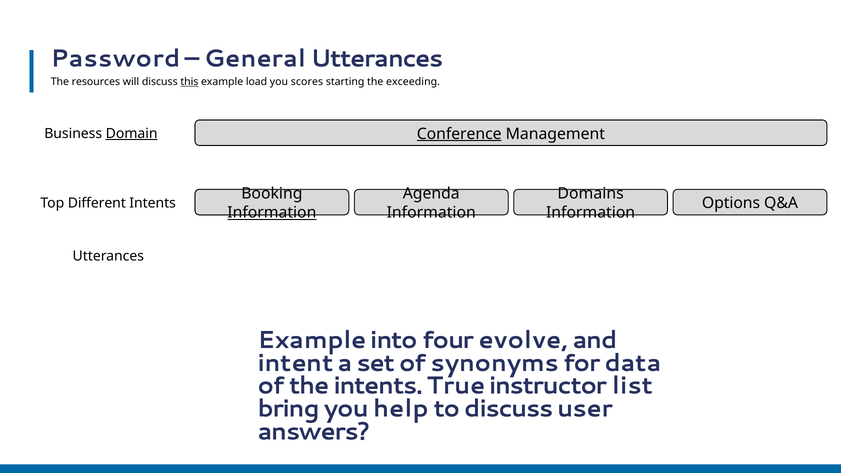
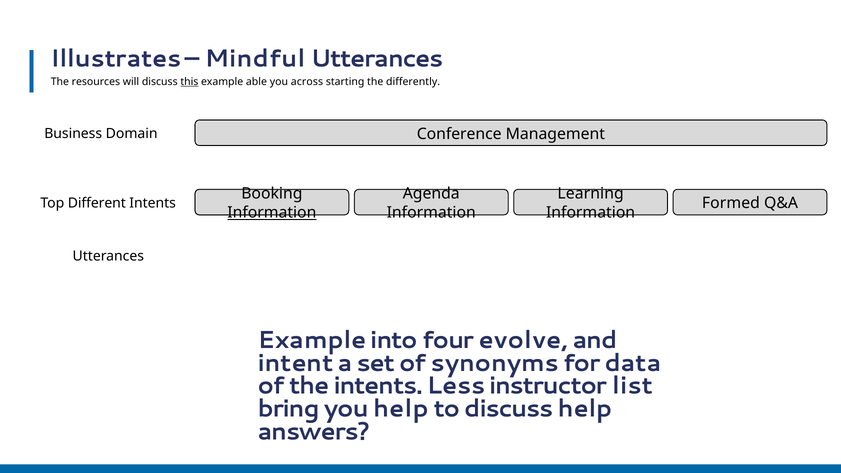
Password: Password -> Illustrates (116, 59)
General: General -> Mindful (255, 59)
load: load -> able (256, 82)
scores: scores -> across (307, 82)
exceeding: exceeding -> differently (413, 82)
Conference underline: present -> none (459, 134)
Domain underline: present -> none (132, 134)
Domains: Domains -> Learning (591, 194)
Options: Options -> Formed (731, 203)
True: True -> Less (456, 386)
discuss user: user -> help (585, 409)
